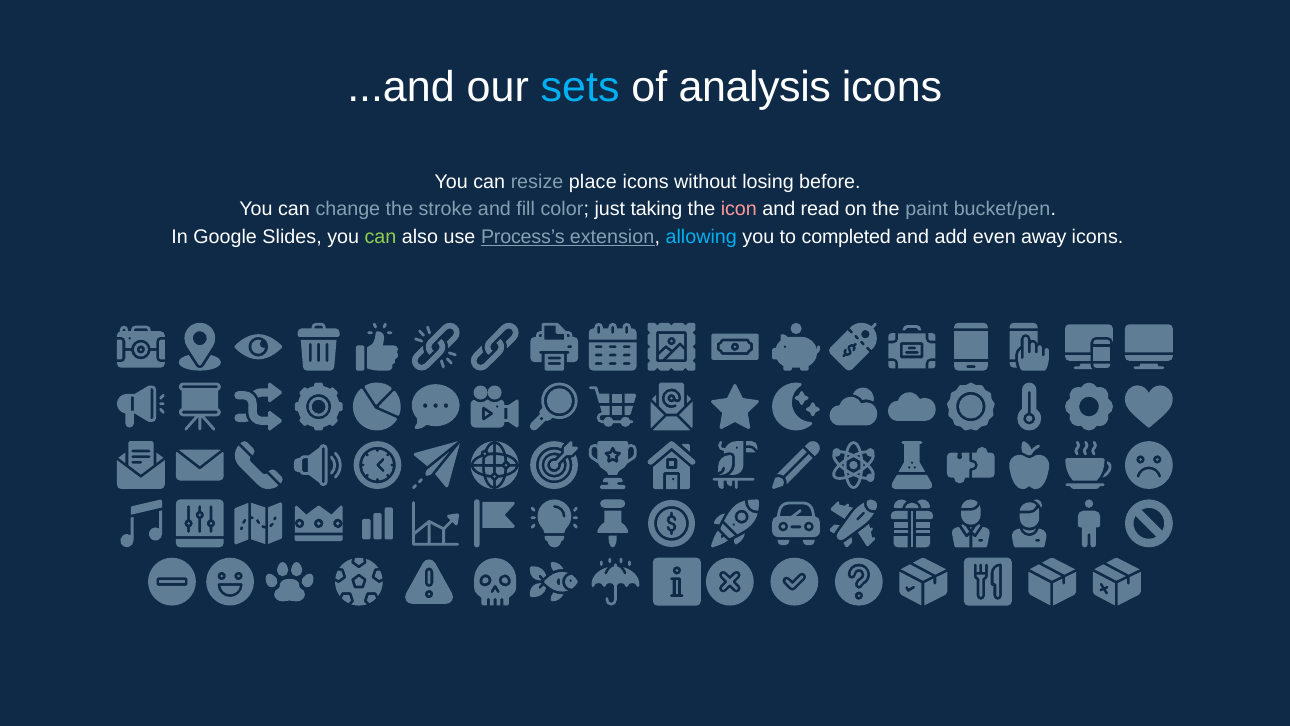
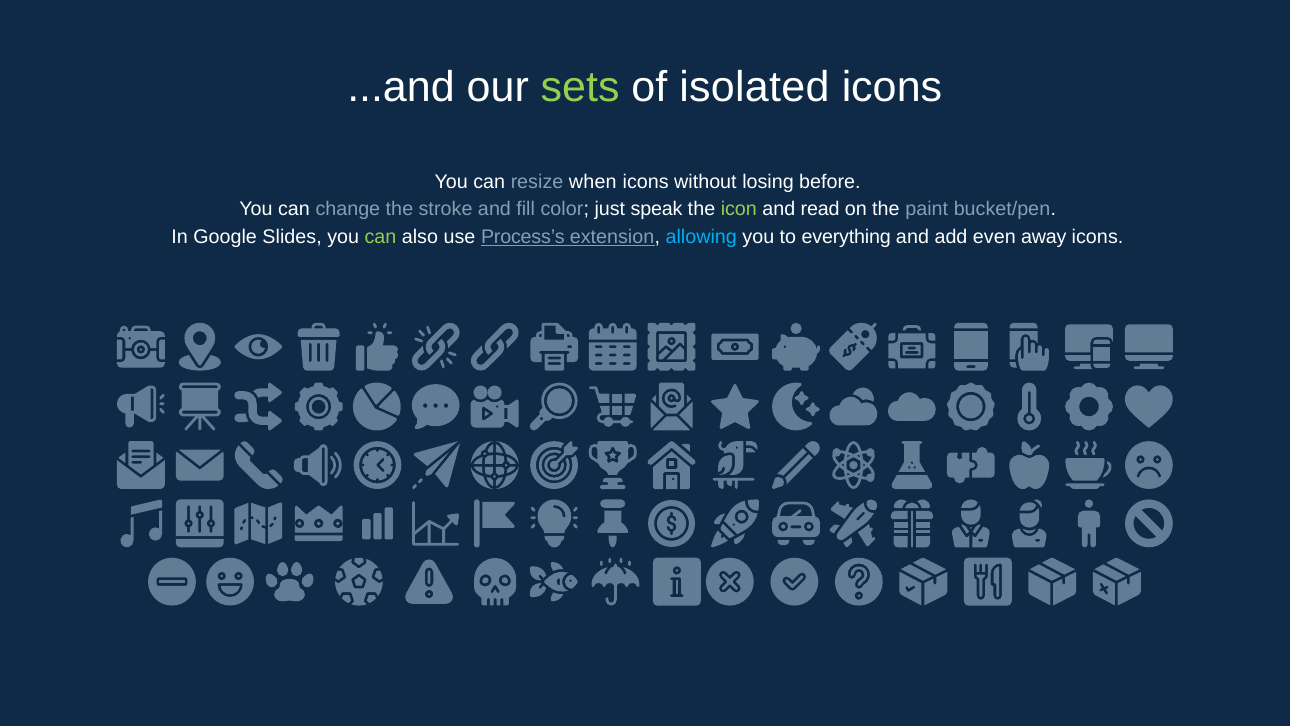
sets colour: light blue -> light green (580, 87)
analysis: analysis -> isolated (754, 87)
place: place -> when (593, 182)
taking: taking -> speak (657, 209)
icon colour: pink -> light green (739, 209)
completed: completed -> everything (846, 236)
